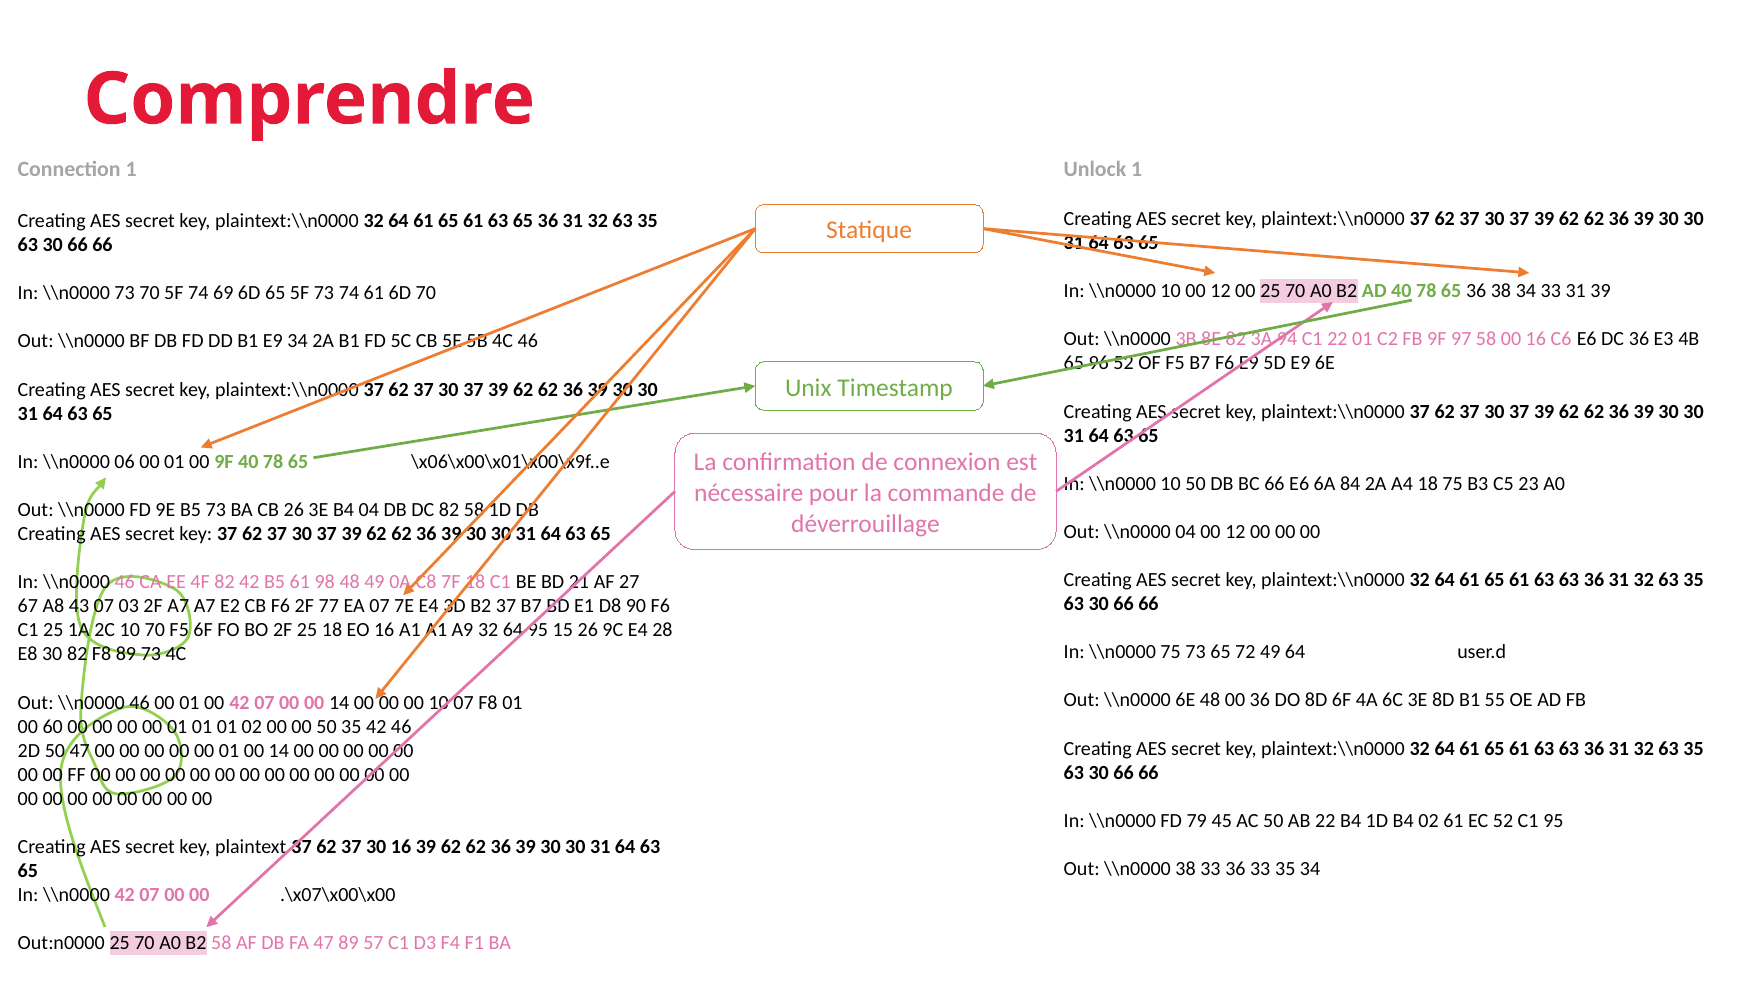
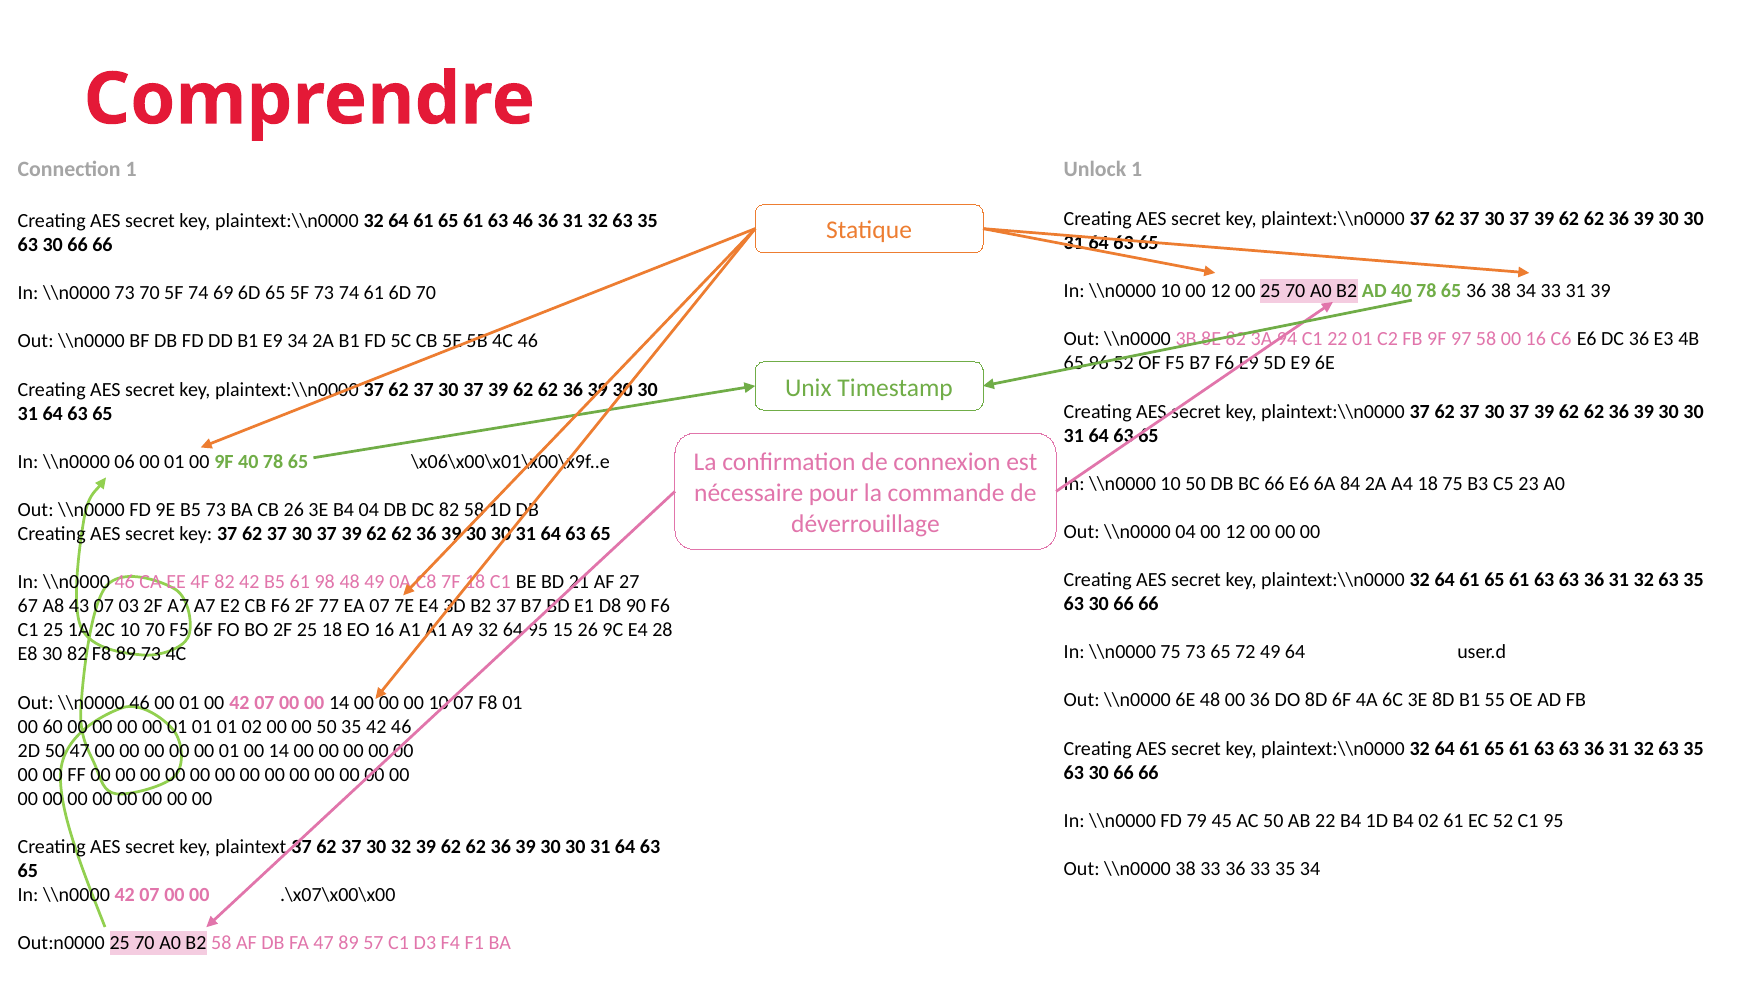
61 63 65: 65 -> 46 (523, 221)
30 16: 16 -> 32 (401, 847)
